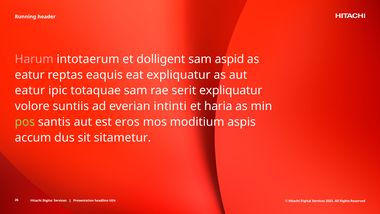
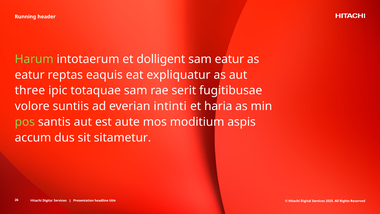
Harum colour: pink -> light green (34, 59)
sam aspid: aspid -> eatur (229, 59)
eatur: eatur -> three (30, 90)
serit expliquatur: expliquatur -> fugitibusae (231, 90)
eros: eros -> aute (127, 122)
